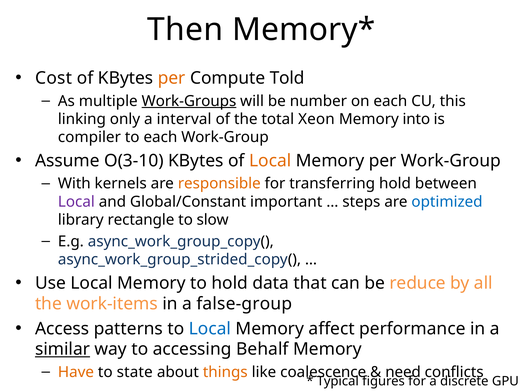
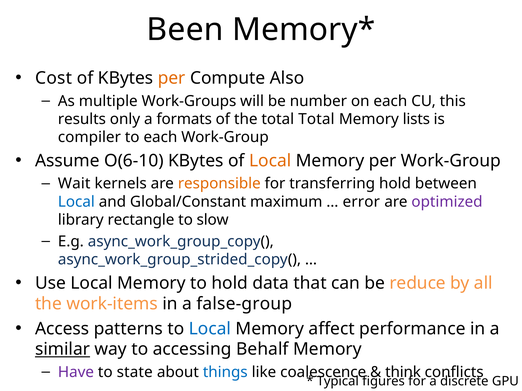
Then: Then -> Been (185, 30)
Told: Told -> Also (287, 78)
Work-Groups underline: present -> none (189, 101)
linking: linking -> results (82, 119)
interval: interval -> formats (184, 119)
total Xeon: Xeon -> Total (316, 119)
into: into -> lists (416, 119)
O(3-10: O(3-10 -> O(6-10 (134, 161)
With: With -> Wait (74, 184)
Local colour: purple -> blue (76, 202)
important: important -> maximum (286, 202)
steps: steps -> error (361, 202)
optimized colour: blue -> purple (447, 202)
Have colour: orange -> purple (76, 373)
things colour: orange -> blue (225, 373)
need: need -> think (403, 373)
